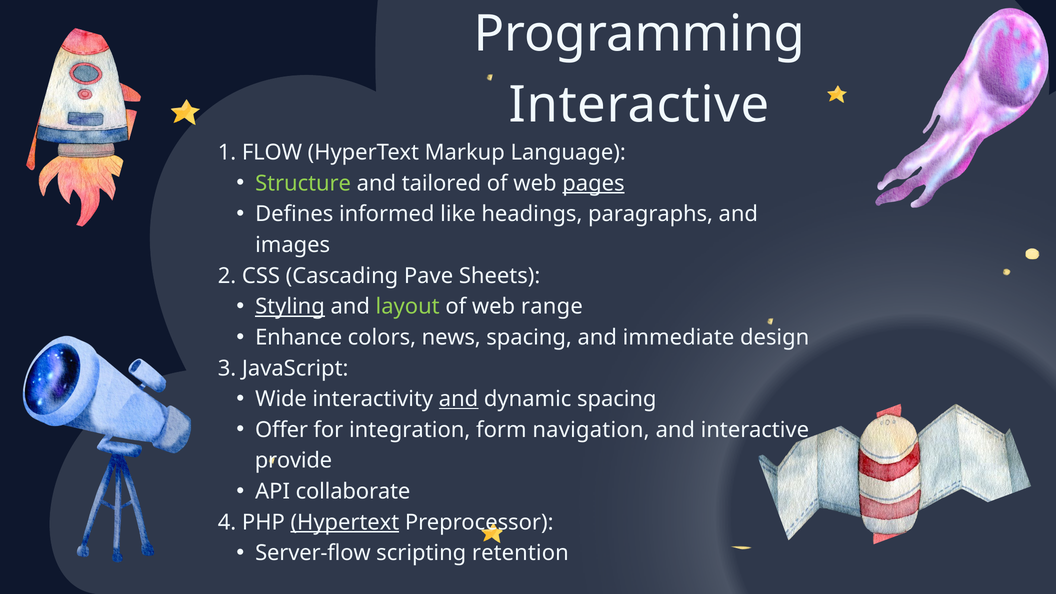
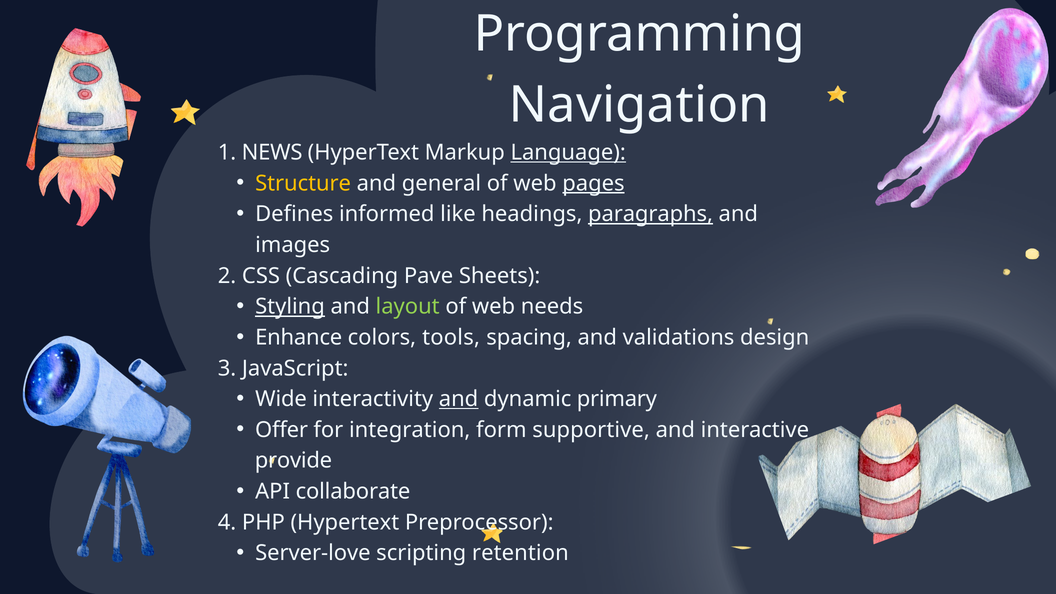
Interactive: Interactive -> Navigation (639, 105)
FLOW: FLOW -> NEWS (272, 153)
Language underline: none -> present (568, 153)
Structure colour: light green -> yellow (303, 183)
tailored: tailored -> general (441, 183)
paragraphs underline: none -> present (651, 214)
range: range -> needs (552, 307)
news: news -> tools (451, 337)
immediate: immediate -> validations (679, 337)
dynamic spacing: spacing -> primary (617, 399)
navigation: navigation -> supportive (591, 430)
Hypertext underline: present -> none (345, 522)
Server-flow: Server-flow -> Server-love (313, 553)
